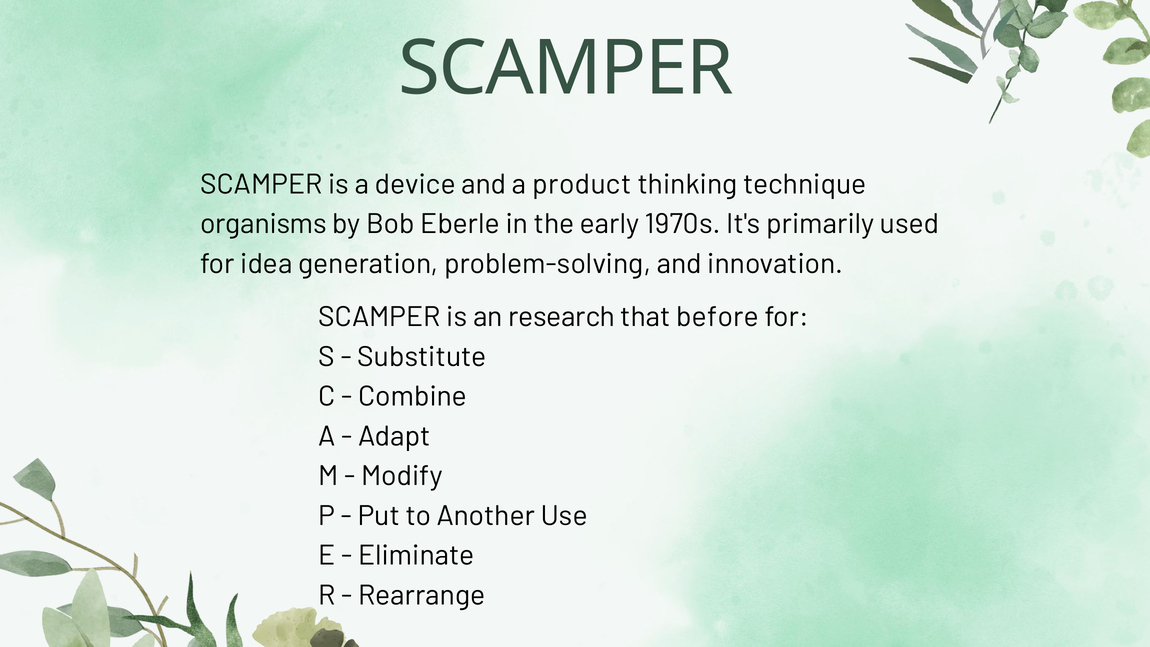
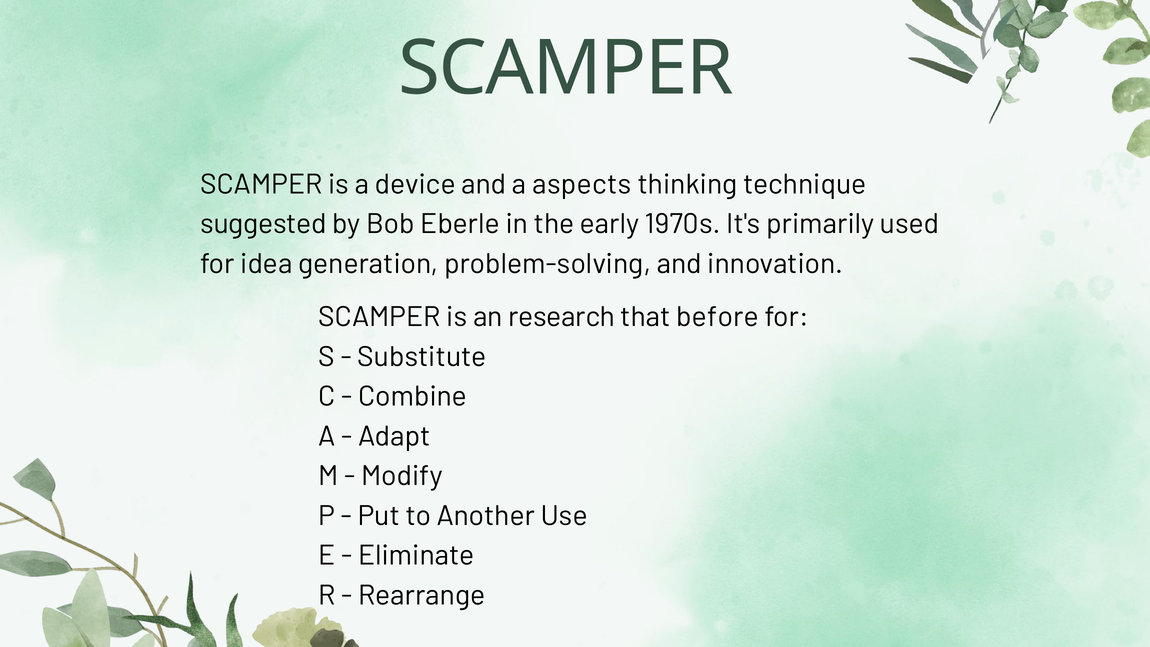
product: product -> aspects (582, 184)
organisms: organisms -> suggested (263, 224)
